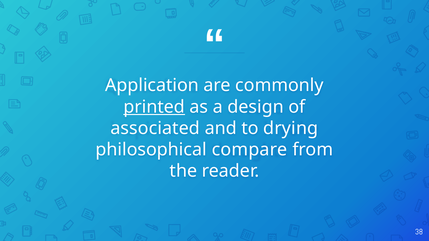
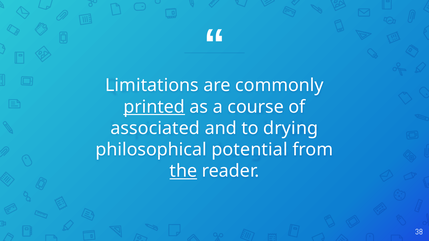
Application: Application -> Limitations (152, 86)
design: design -> course (256, 107)
compare: compare -> potential (250, 150)
the underline: none -> present (183, 171)
